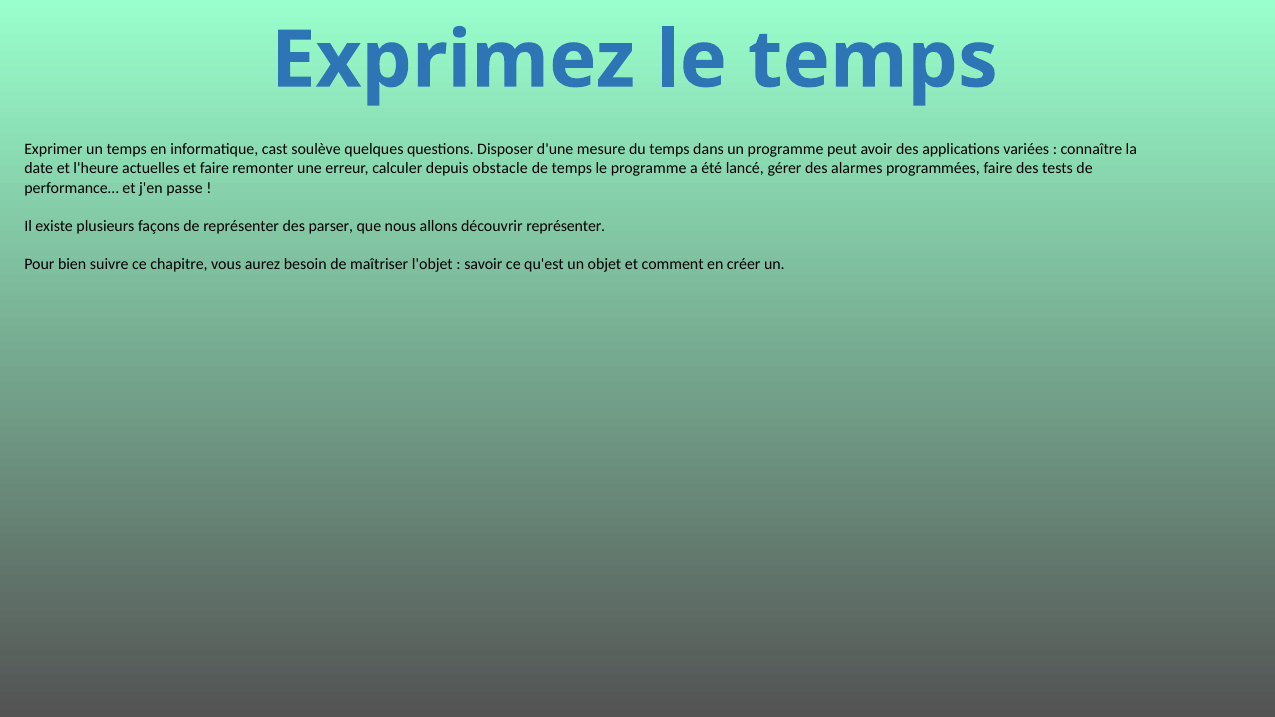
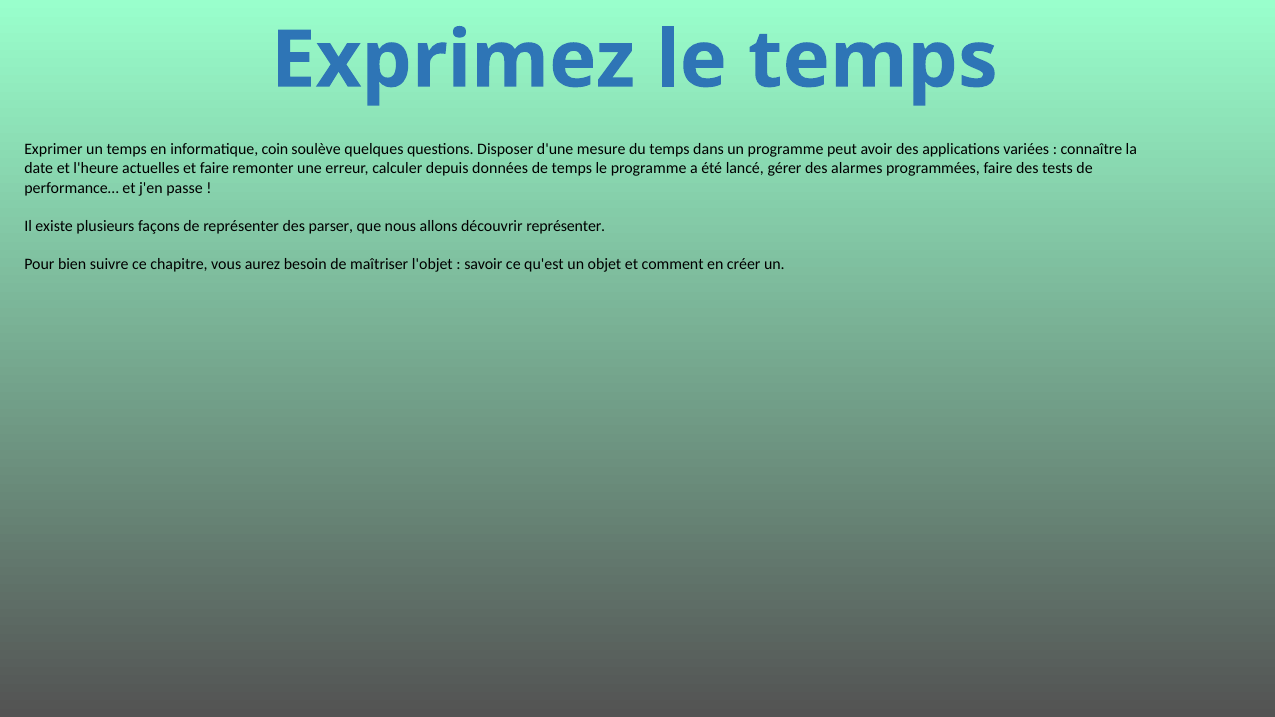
cast: cast -> coin (275, 150)
obstacle: obstacle -> données (500, 169)
